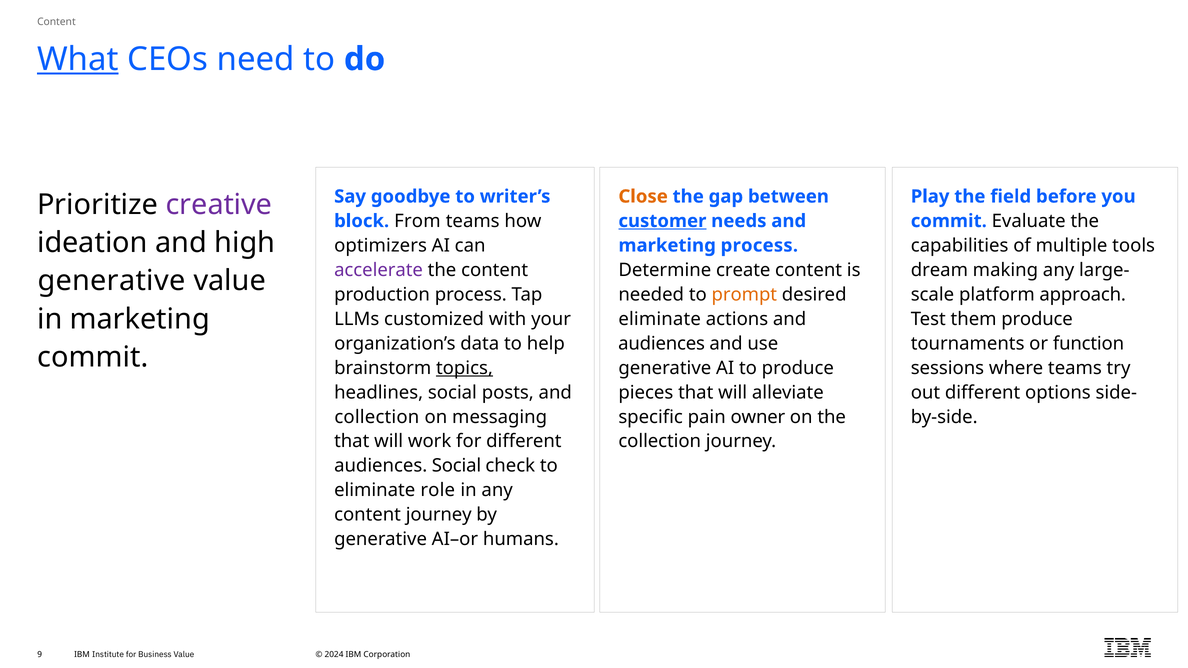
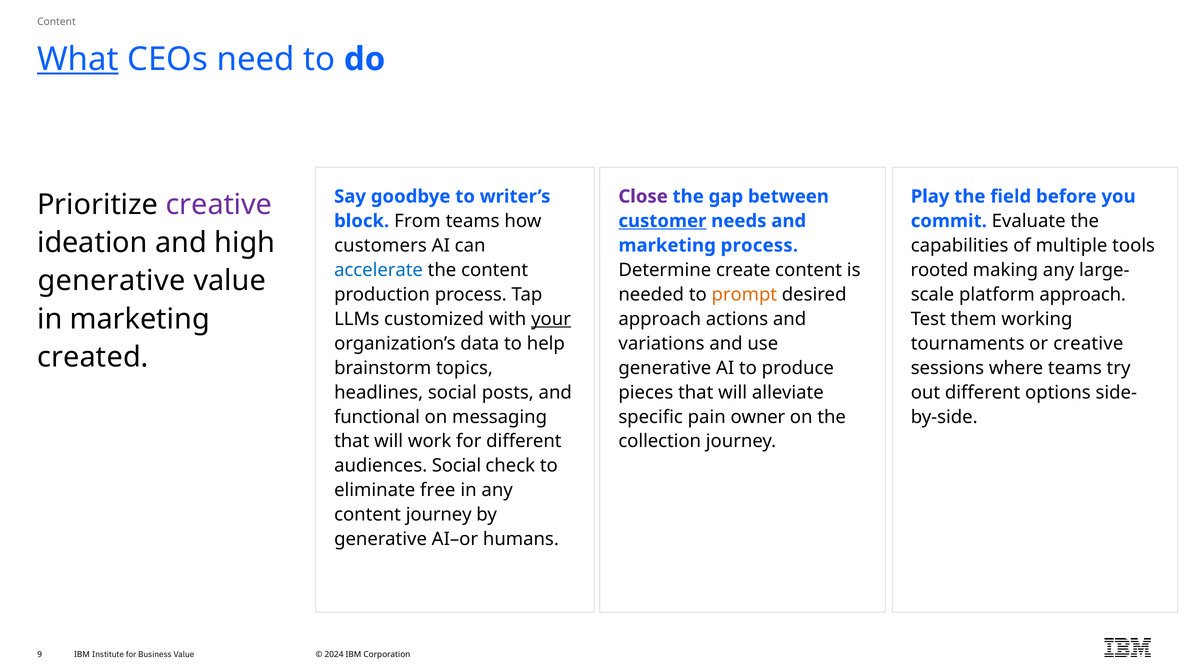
Close colour: orange -> purple (643, 197)
optimizers: optimizers -> customers (380, 246)
accelerate colour: purple -> blue (379, 270)
dream: dream -> rooted (939, 270)
your underline: none -> present (551, 319)
eliminate: eliminate -> approach (660, 319)
them produce: produce -> working (1037, 319)
audiences: audiences -> variations (661, 344)
or function: function -> creative (1088, 344)
commit: commit -> created (93, 357)
topics underline: present -> none (464, 368)
collection: collection -> functional (377, 417)
role: role -> free (438, 491)
